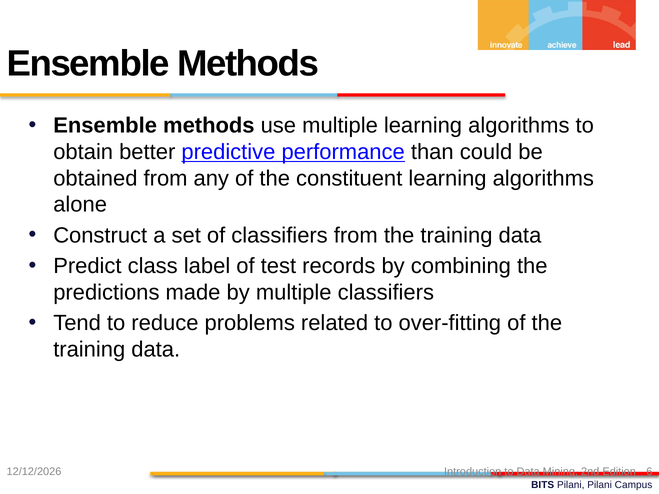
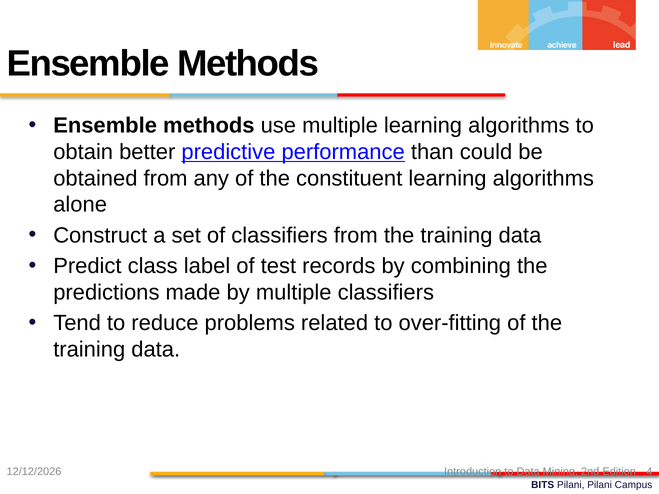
6: 6 -> 4 (649, 472)
